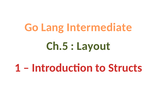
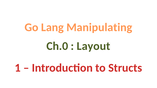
Intermediate: Intermediate -> Manipulating (99, 27)
Ch.5: Ch.5 -> Ch.0 (57, 46)
